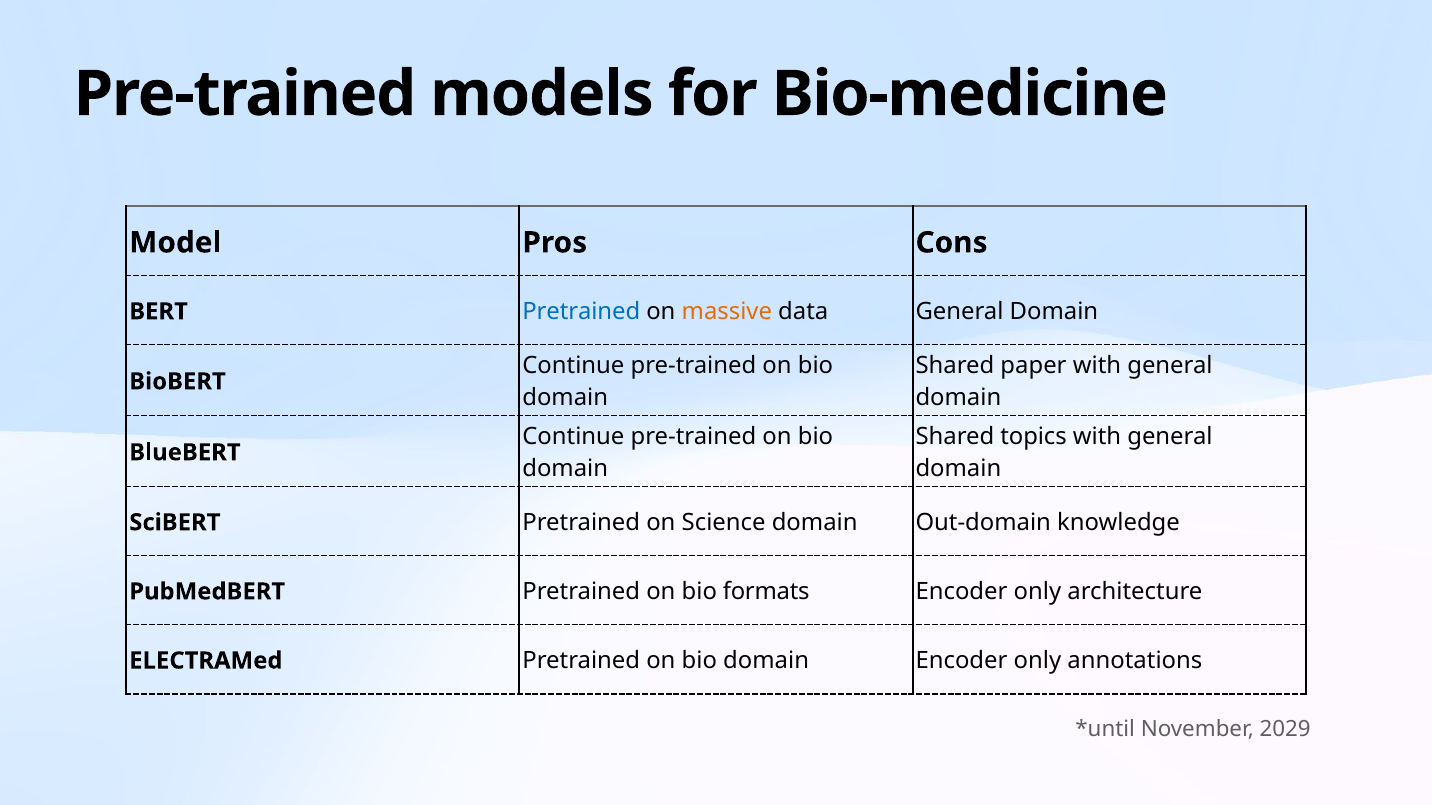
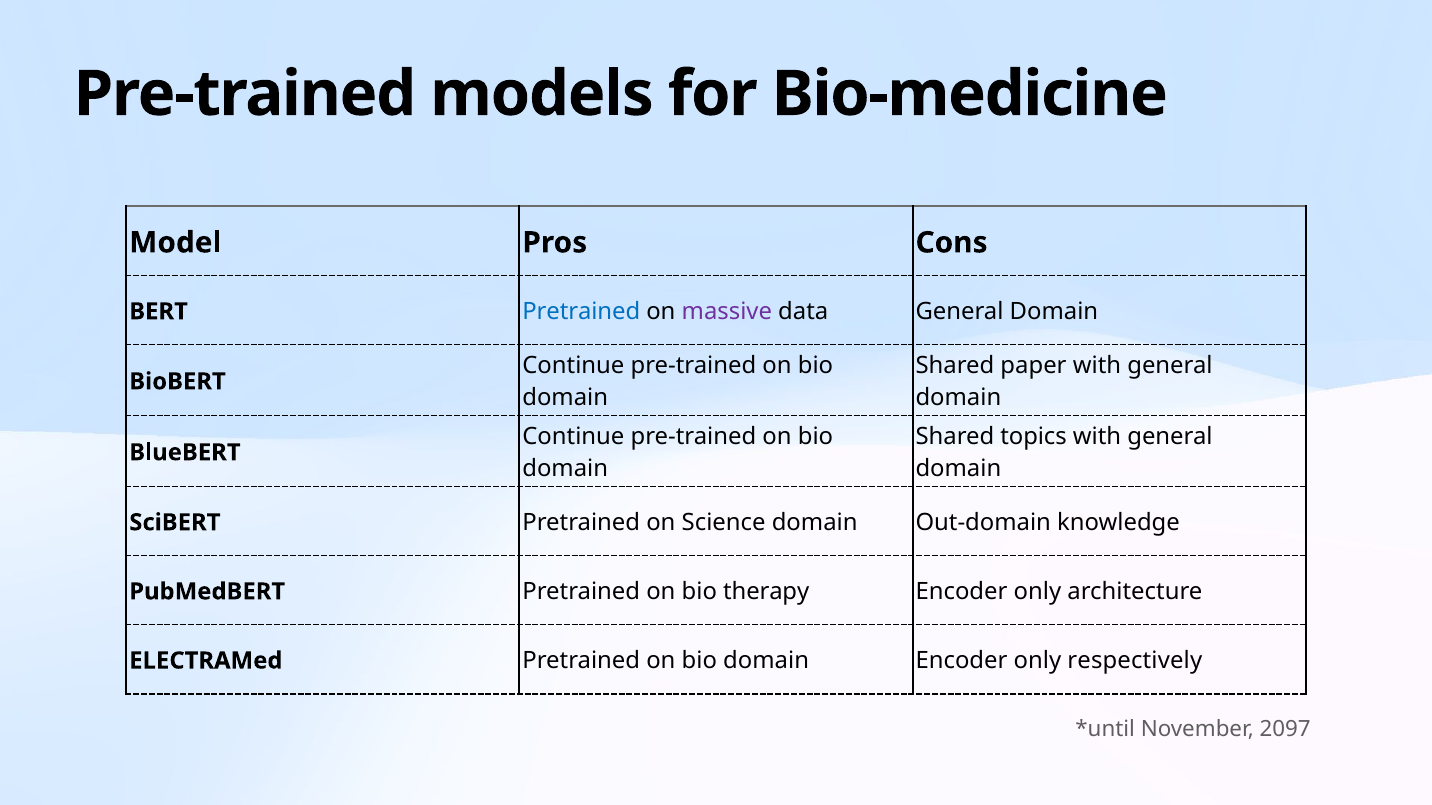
massive colour: orange -> purple (727, 312)
formats: formats -> therapy (766, 592)
annotations: annotations -> respectively (1135, 661)
2029: 2029 -> 2097 (1285, 730)
